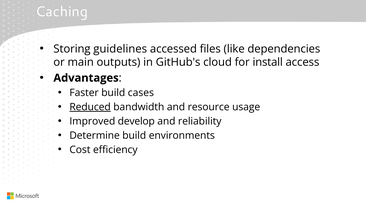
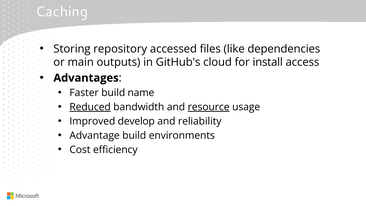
guidelines: guidelines -> repository (120, 49)
cases: cases -> name (141, 93)
resource underline: none -> present (209, 107)
Determine: Determine -> Advantage (95, 135)
